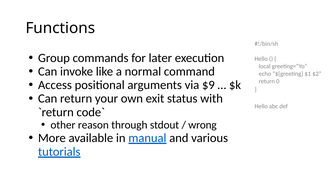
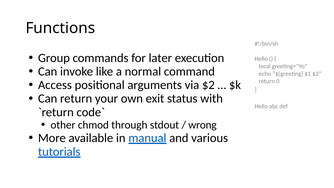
via $9: $9 -> $2 (208, 85)
reason: reason -> chmod (93, 125)
